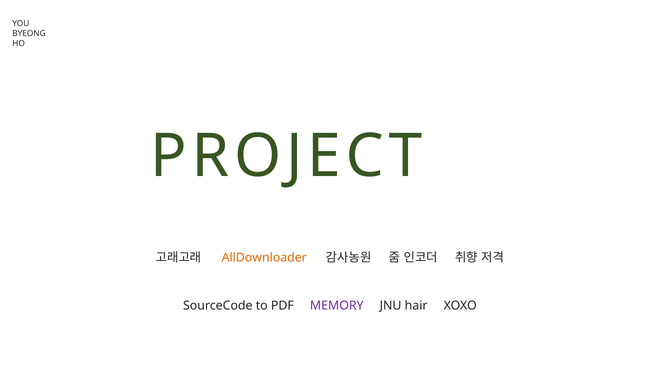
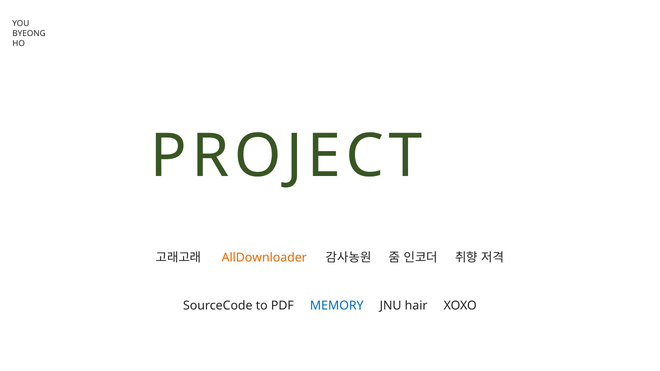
MEMORY colour: purple -> blue (337, 306)
